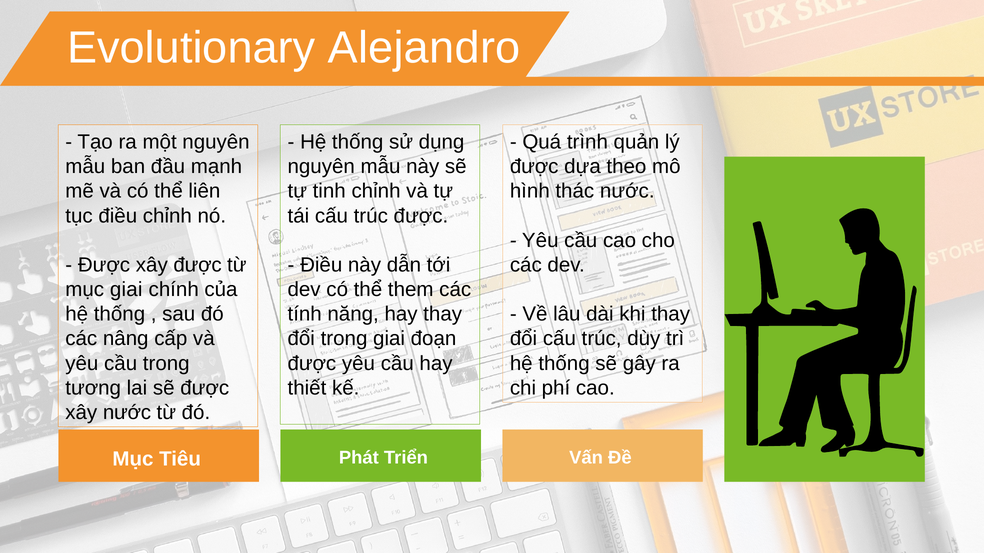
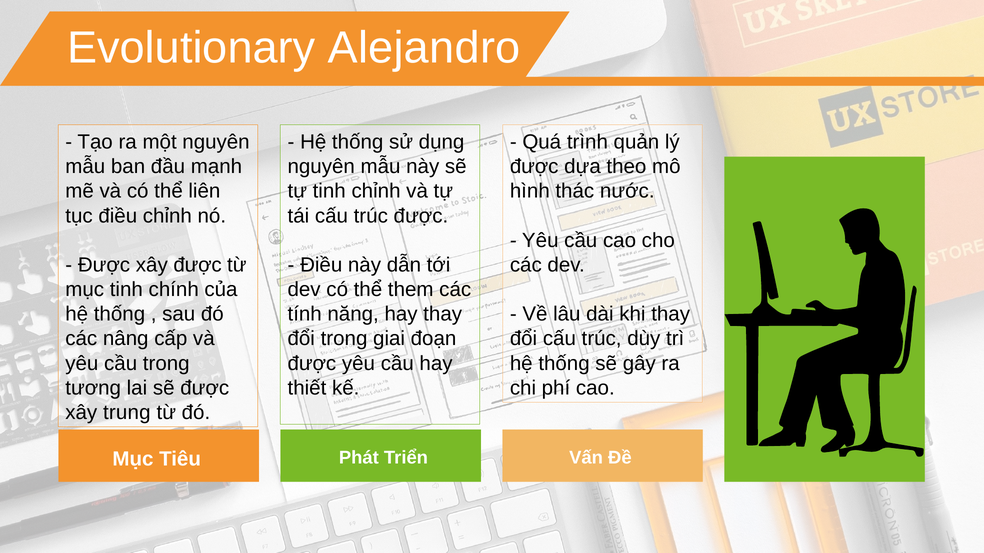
mục giai: giai -> tinh (126, 290)
xây nước: nước -> trung (127, 413)
